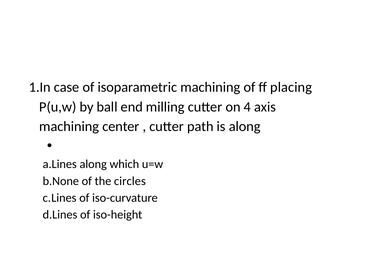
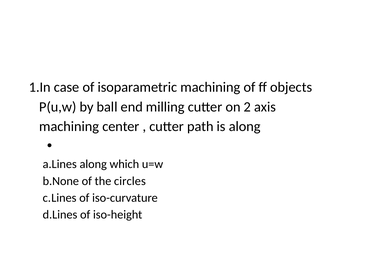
placing: placing -> objects (291, 87)
4: 4 -> 2 (247, 107)
